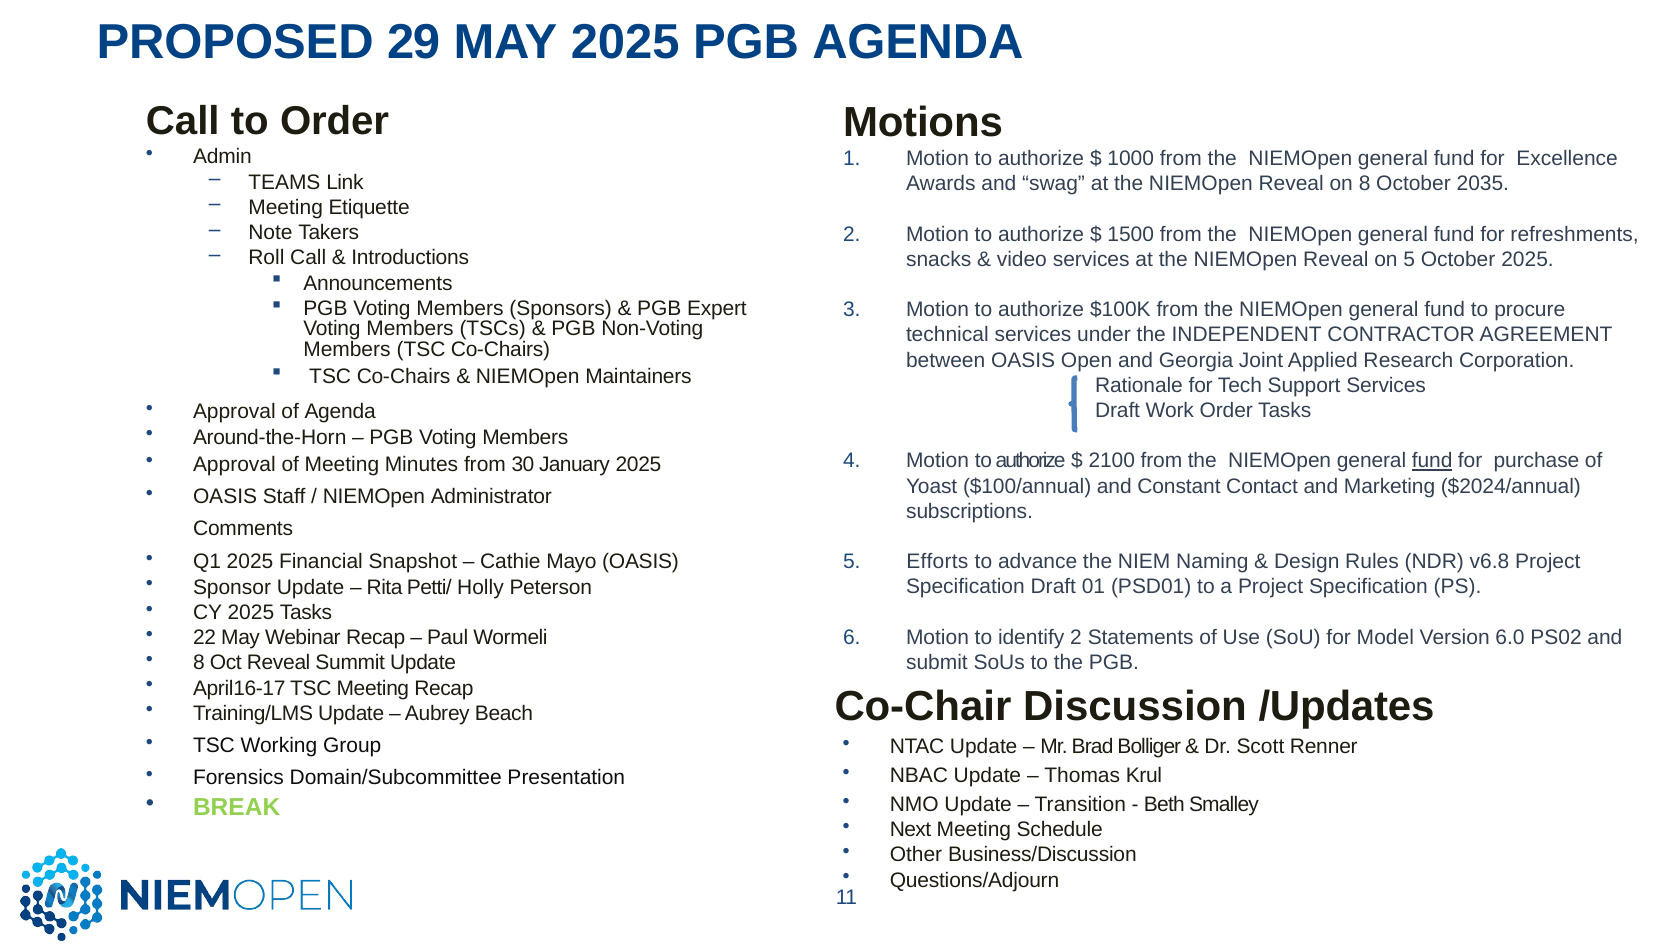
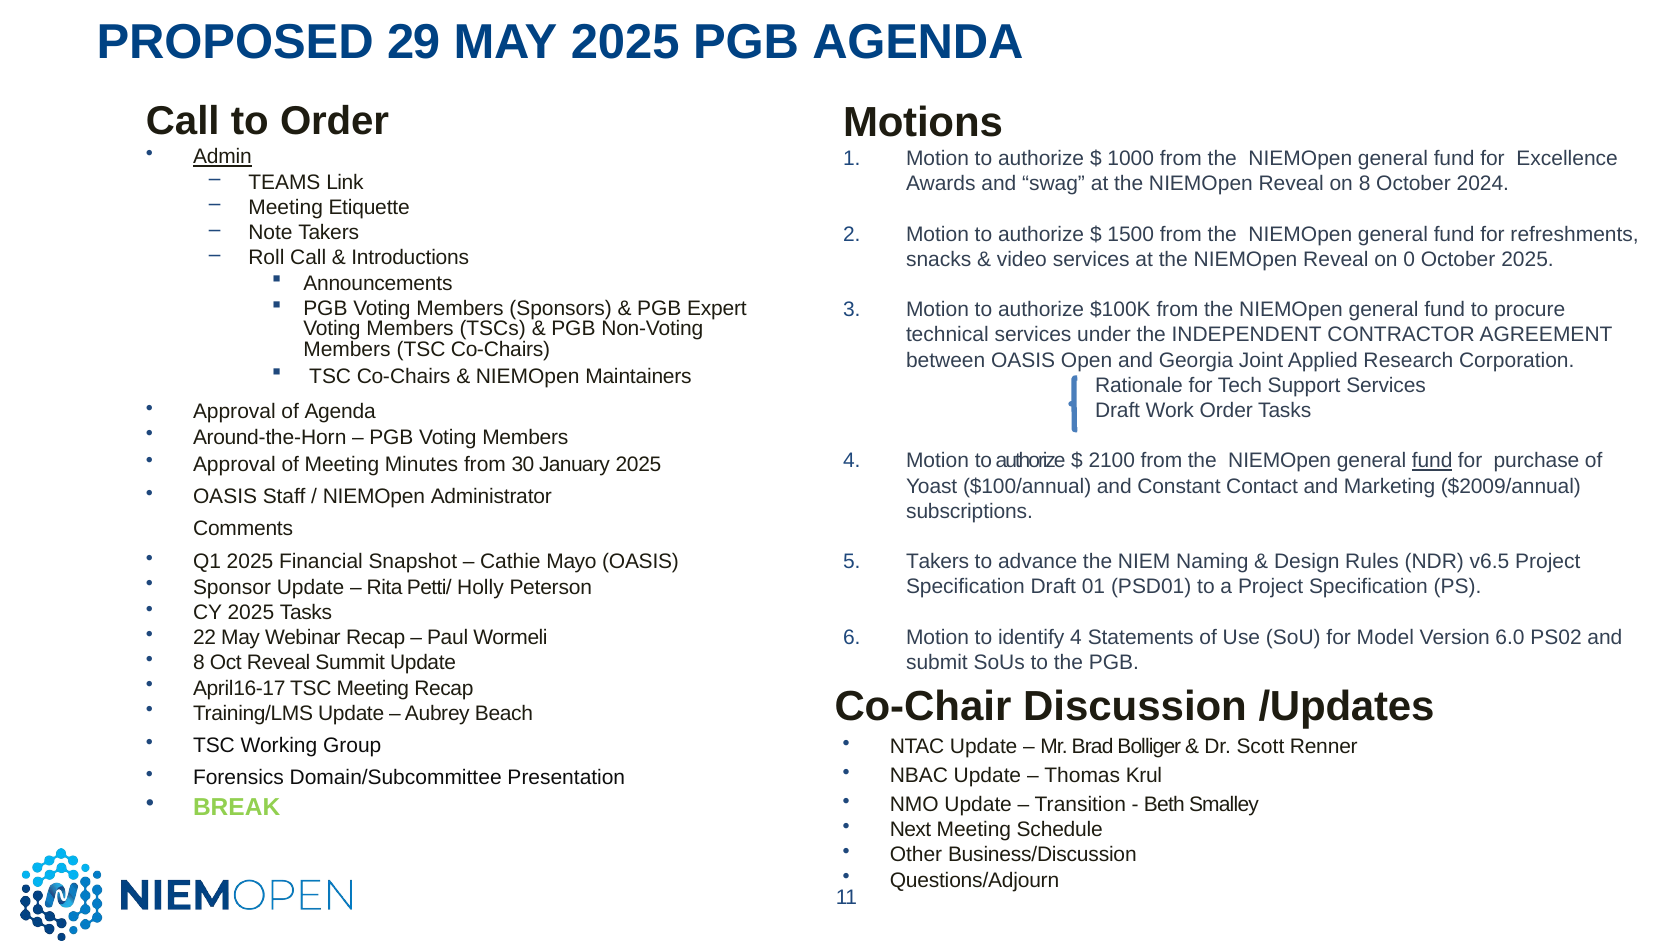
Admin underline: none -> present (222, 157)
2035: 2035 -> 2024 (1483, 184)
on 5: 5 -> 0 (1409, 259)
$2024/annual: $2024/annual -> $2009/annual (1511, 486)
Efforts: Efforts -> Takers (938, 562)
v6.8: v6.8 -> v6.5 (1490, 562)
identify 2: 2 -> 4 (1076, 637)
